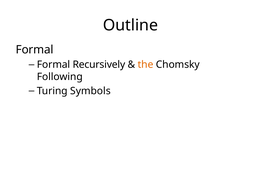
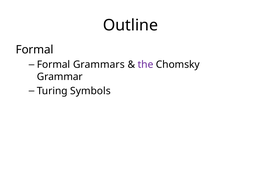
Recursively: Recursively -> Grammars (99, 65)
the colour: orange -> purple (146, 65)
Following: Following -> Grammar (60, 77)
